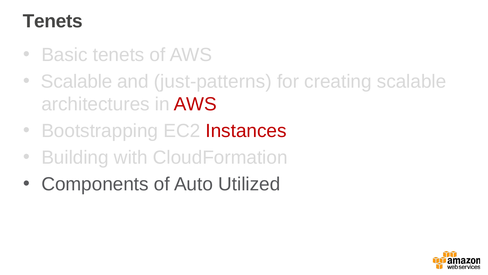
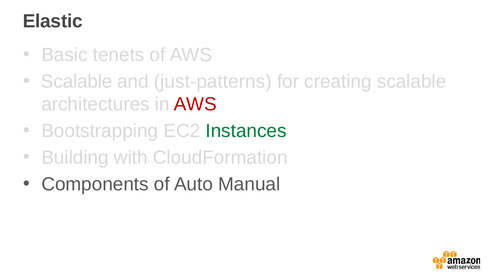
Tenets: Tenets -> Elastic (53, 21)
Instances colour: red -> green (246, 131)
Utilized: Utilized -> Manual (249, 184)
